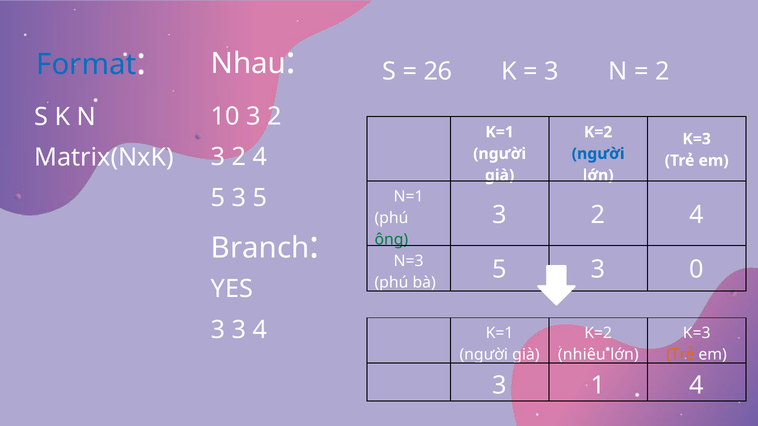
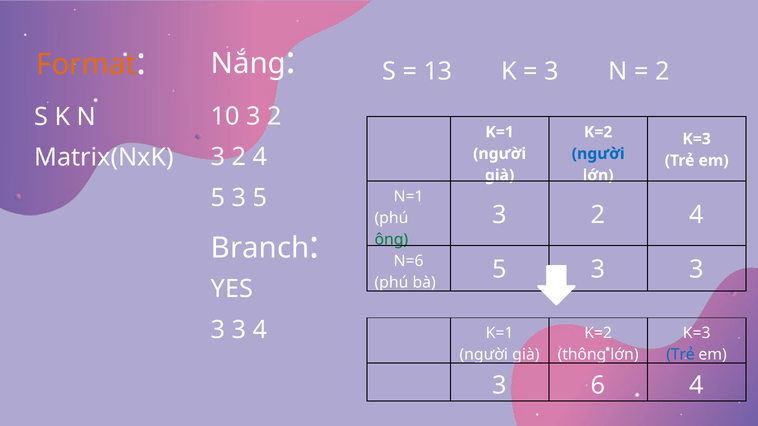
Nhau: Nhau -> Nắng (248, 64)
Format colour: blue -> orange (86, 64)
26: 26 -> 13 (438, 72)
N=3: N=3 -> N=6 (409, 261)
5 3 0: 0 -> 3 (697, 270)
nhiêu: nhiêu -> thông (582, 355)
Trẻ colour: orange -> blue (681, 355)
1: 1 -> 6 (598, 386)
